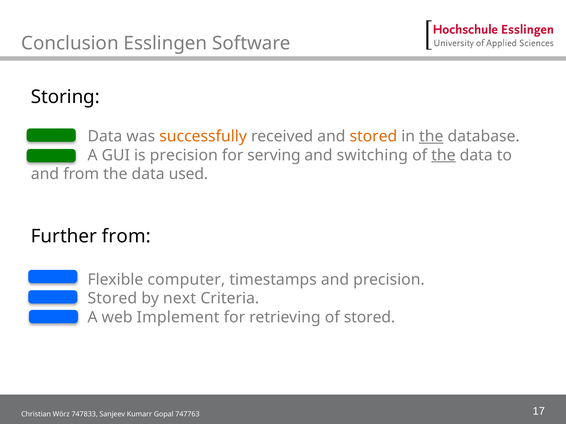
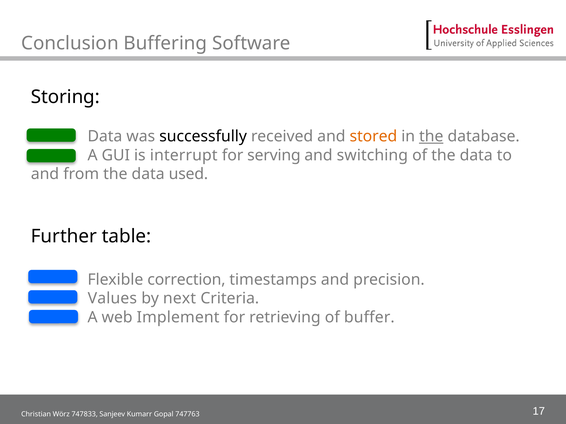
Esslingen: Esslingen -> Buffering (165, 43)
successfully colour: orange -> black (203, 136)
is precision: precision -> interrupt (184, 155)
the underline: present -> none (443, 155)
Further from: from -> table (126, 237)
computer: computer -> correction (186, 280)
Stored: Stored -> Values (112, 299)
of stored: stored -> buffer (369, 318)
